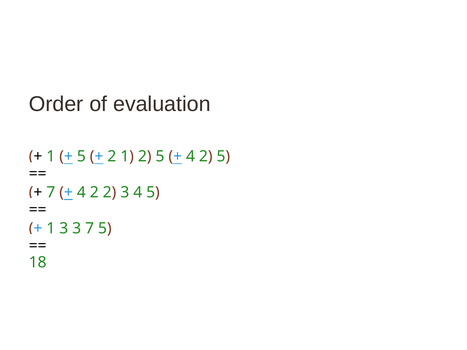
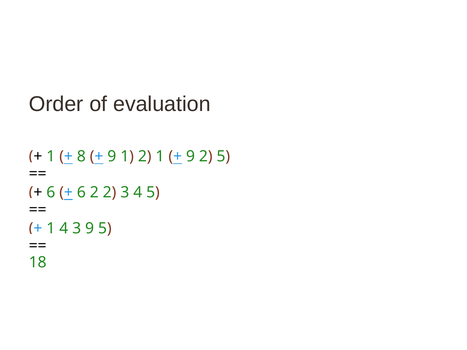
5: 5 -> 8 (81, 157)
2: 2 -> 9 (112, 157)
1 2 5: 5 -> 1 (160, 157)
4: 4 -> 9 (191, 157)
7: 7 -> 6 (51, 193)
4: 4 -> 6 (81, 193)
1 3: 3 -> 4 (64, 228)
3 7: 7 -> 9 (90, 228)
